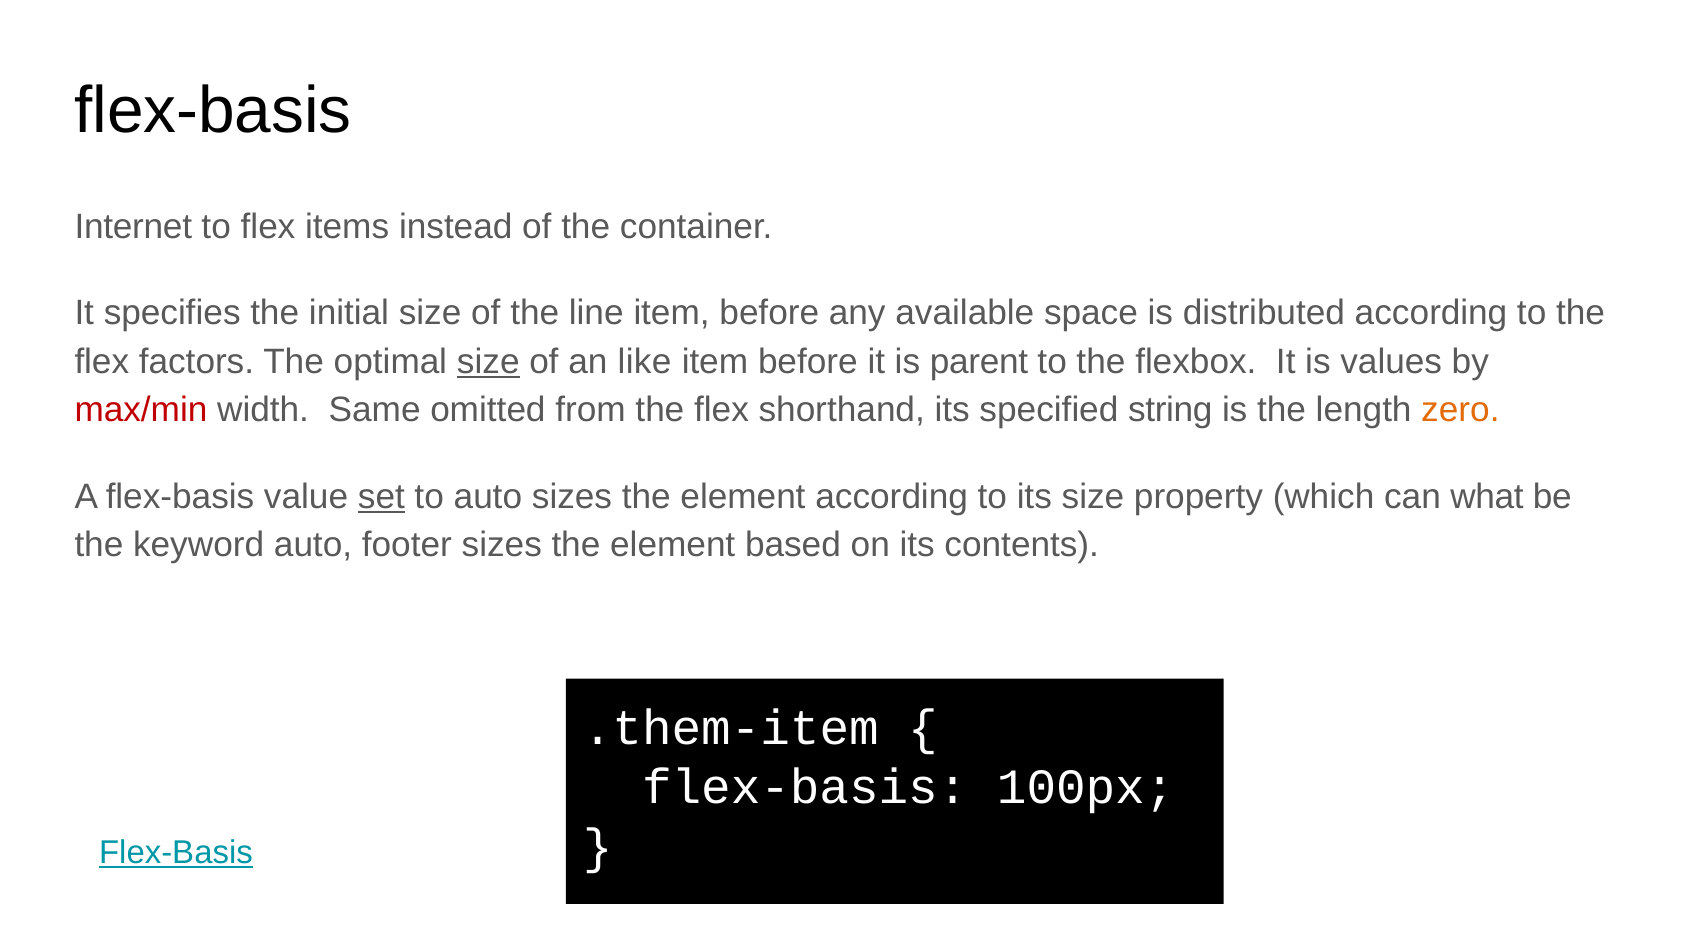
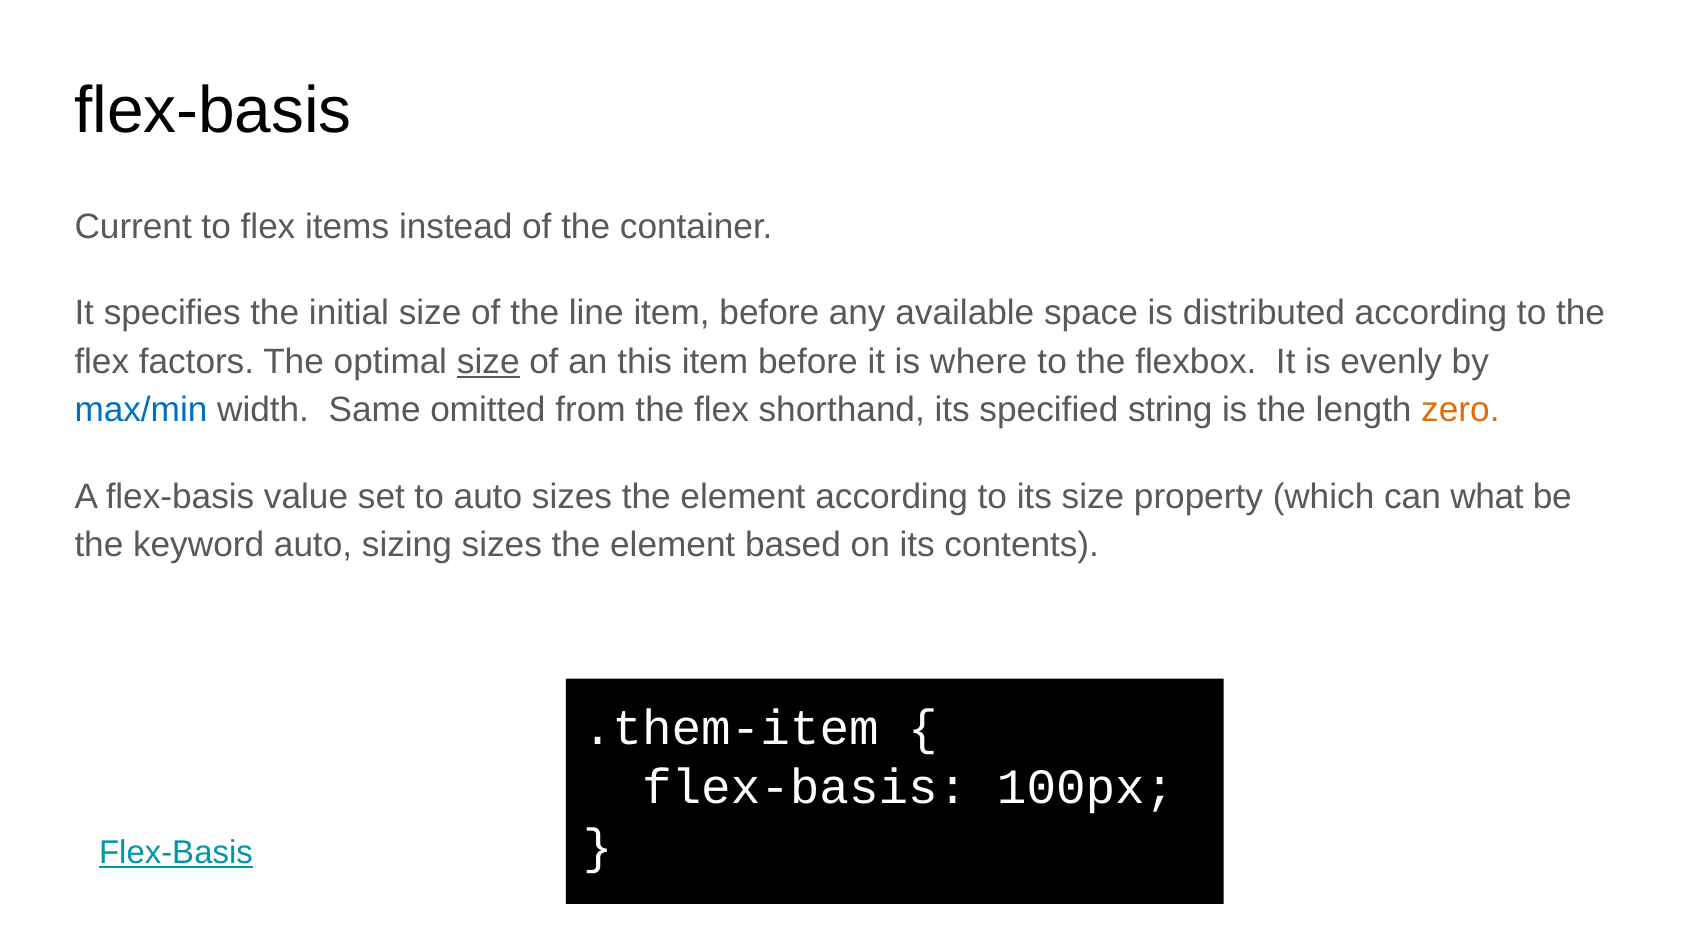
Internet: Internet -> Current (133, 227)
like: like -> this (645, 362)
parent: parent -> where (979, 362)
values: values -> evenly (1391, 362)
max/min colour: red -> blue (141, 410)
set underline: present -> none (381, 497)
footer: footer -> sizing (407, 545)
